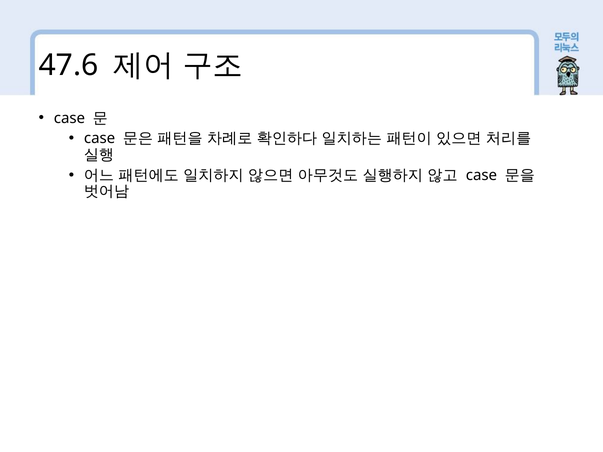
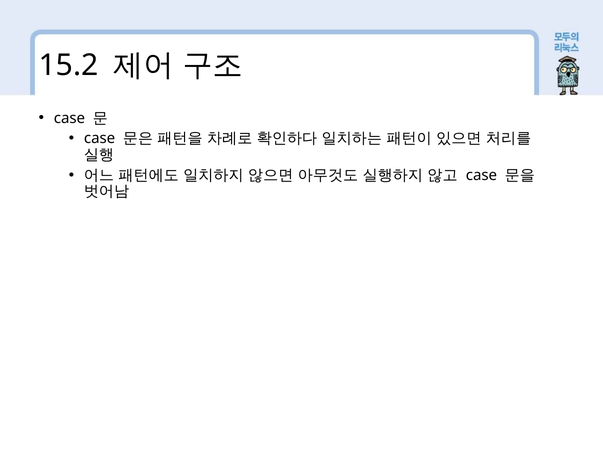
47.6: 47.6 -> 15.2 (69, 66)
